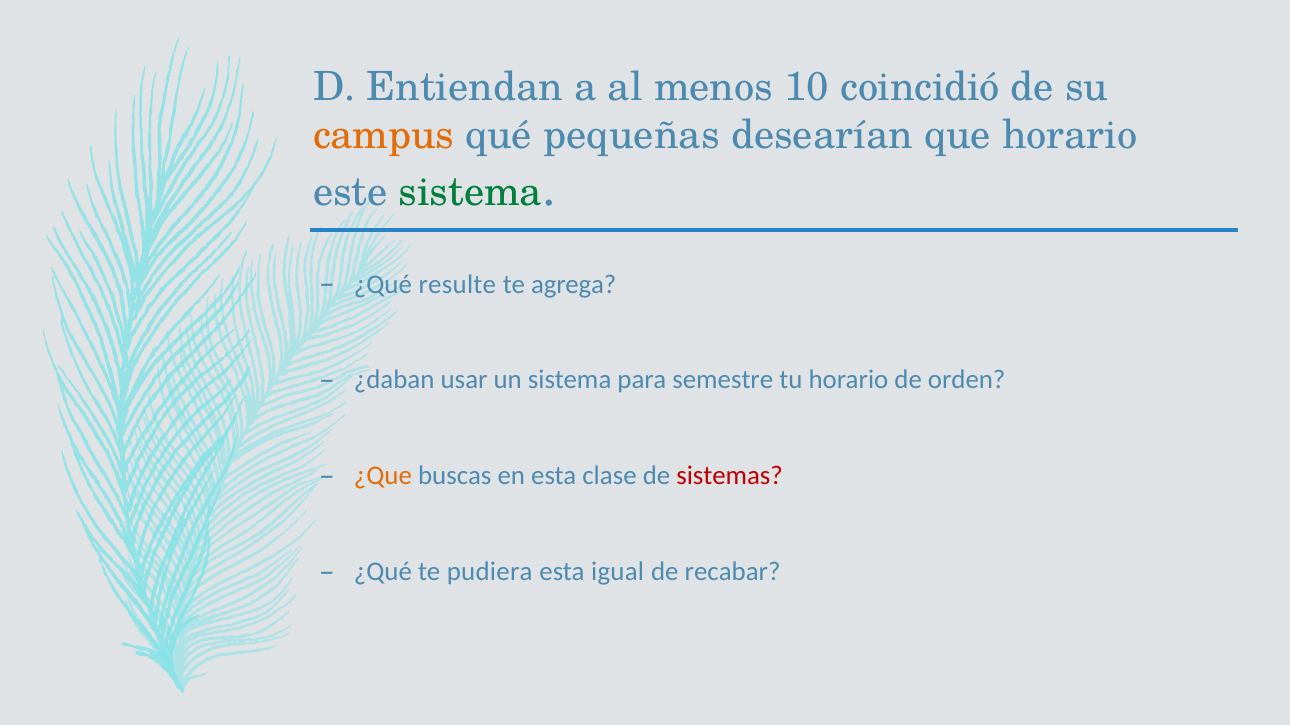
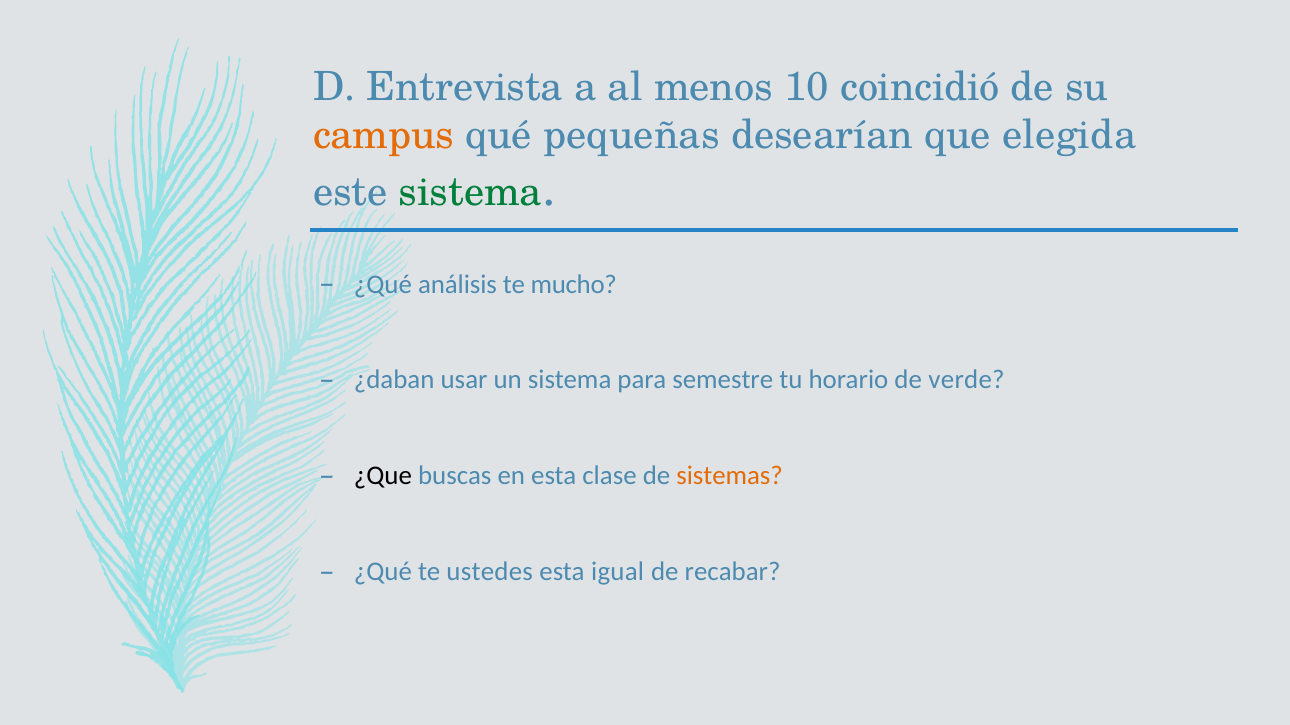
Entiendan: Entiendan -> Entrevista (465, 87)
que horario: horario -> elegida (1069, 135)
resulte: resulte -> análisis (457, 284)
agrega: agrega -> mucho (574, 284)
orden: orden -> verde (967, 380)
¿Que colour: orange -> black (383, 476)
sistemas colour: red -> orange (730, 476)
pudiera: pudiera -> ustedes (490, 572)
